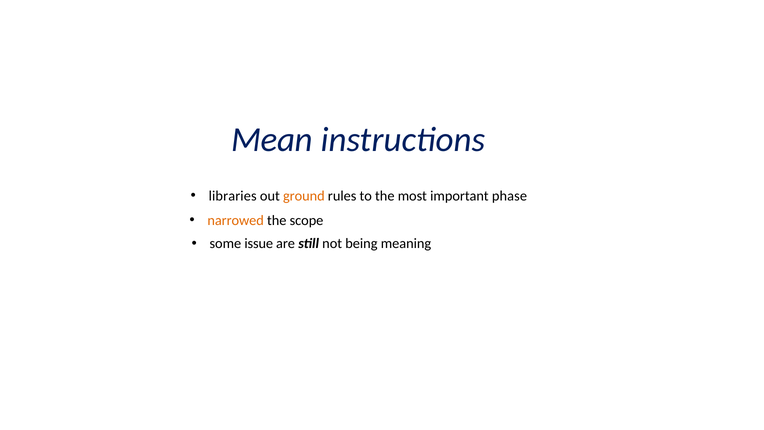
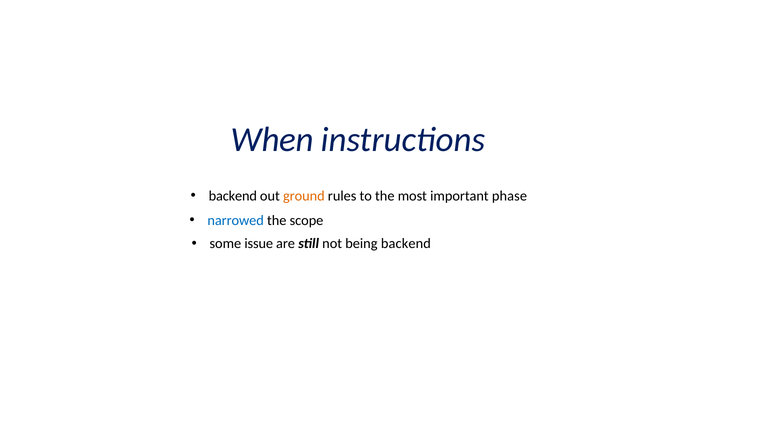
Mean: Mean -> When (272, 140)
libraries: libraries -> backend (233, 196)
narrowed colour: orange -> blue (236, 220)
being meaning: meaning -> backend (406, 243)
